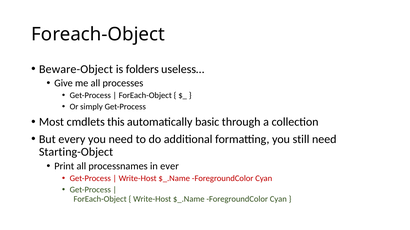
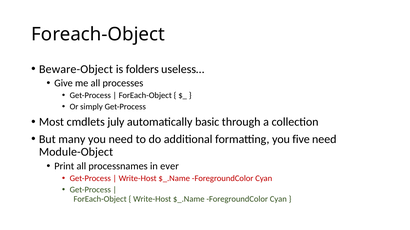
this: this -> july (116, 122)
every: every -> many (72, 140)
still: still -> five (301, 140)
Starting-Object: Starting-Object -> Module-Object (76, 152)
